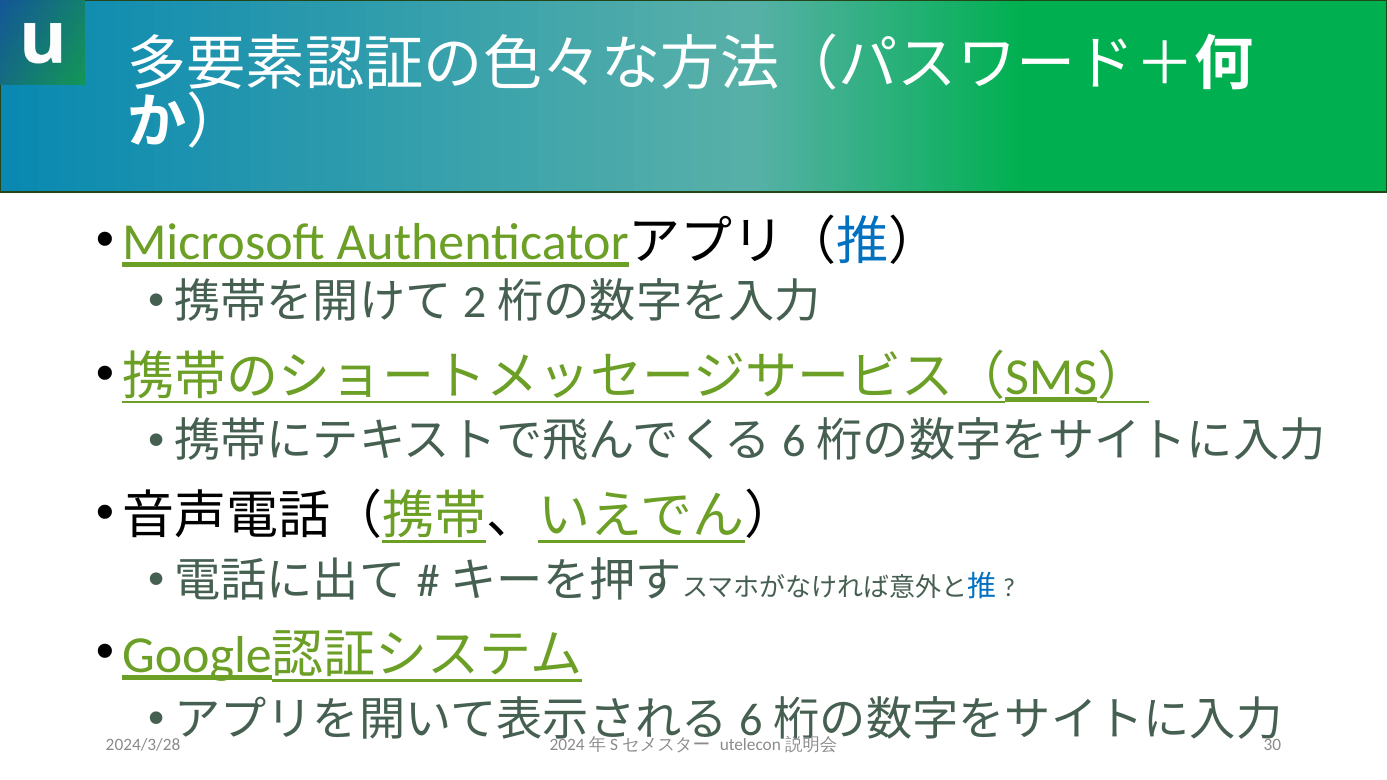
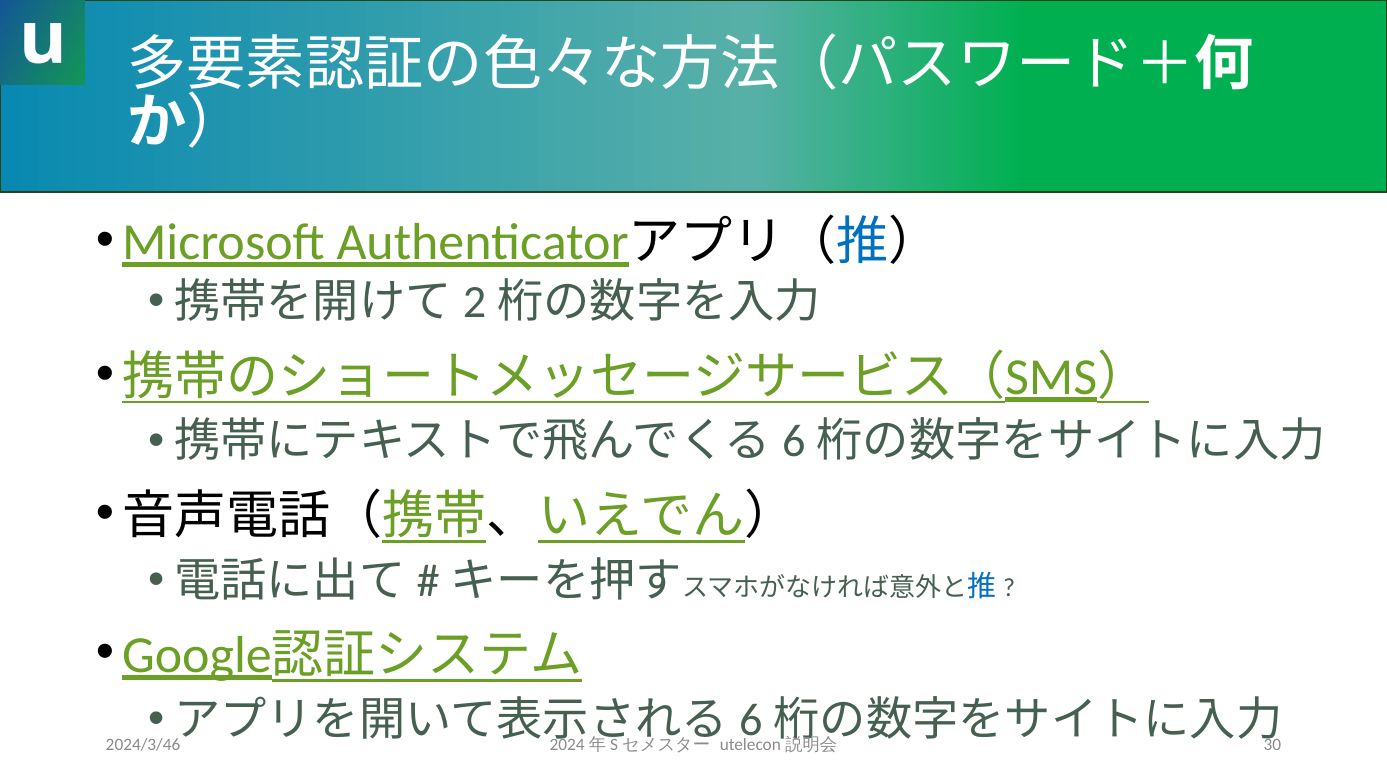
2024/3/28: 2024/3/28 -> 2024/3/46 (143, 745)
